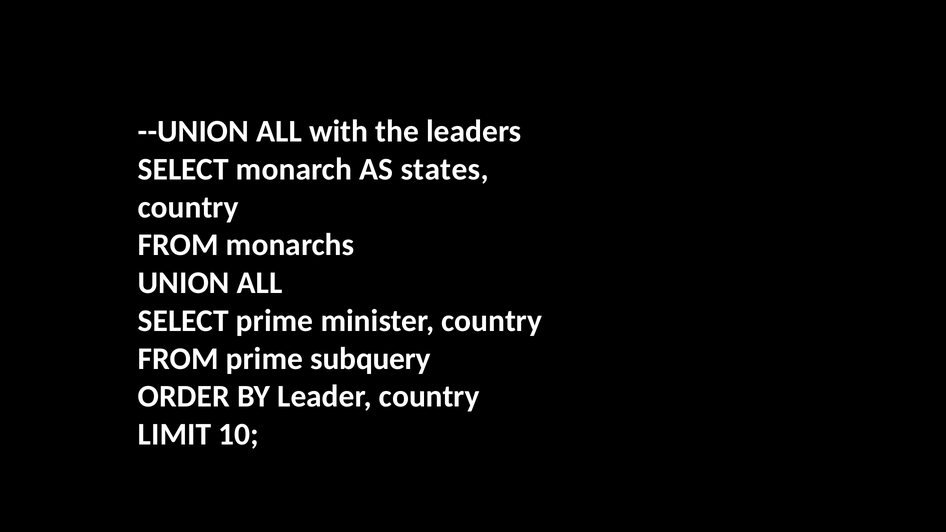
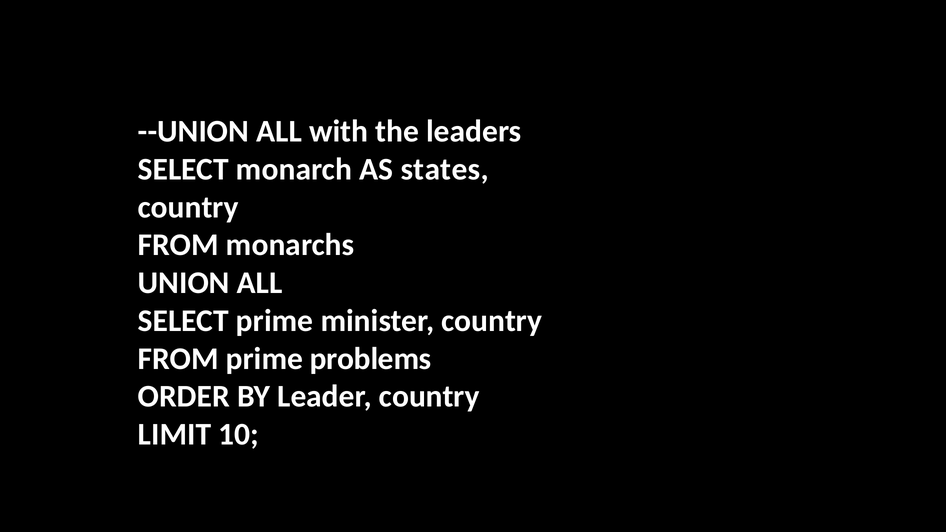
subquery: subquery -> problems (371, 359)
